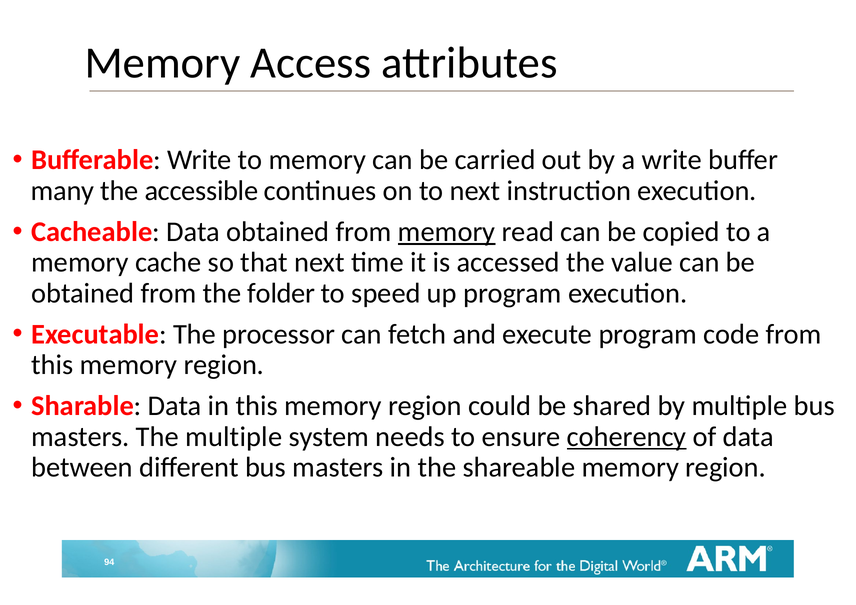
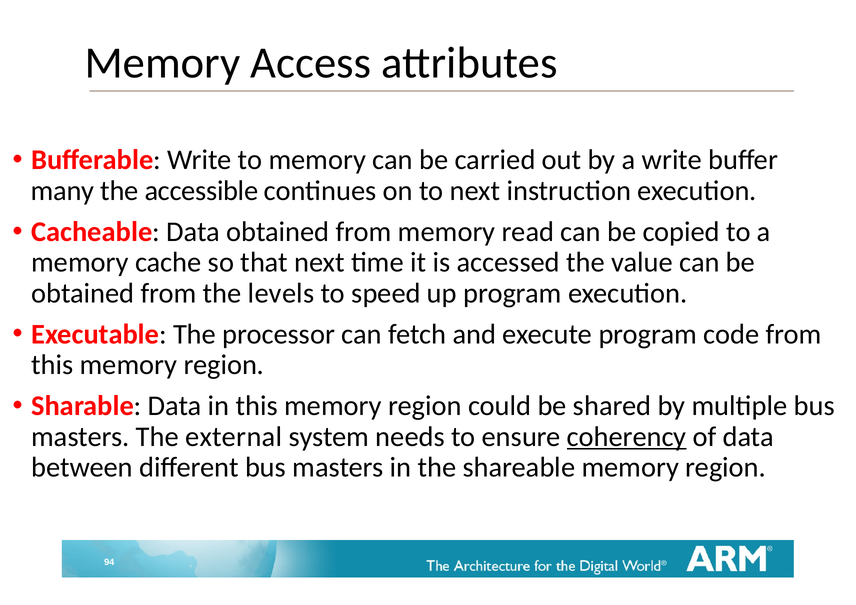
memory underline: present -> none (447, 232)
folder: folder -> levels (281, 293)
The multiple: multiple -> external (234, 437)
